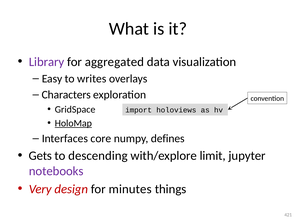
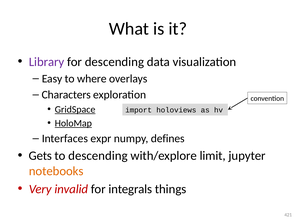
for aggregated: aggregated -> descending (114, 62)
writes: writes -> where (92, 79)
GridSpace underline: none -> present (75, 109)
core: core -> expr (101, 138)
notebooks colour: purple -> orange (56, 171)
design: design -> invalid (71, 189)
minutes: minutes -> integrals (130, 189)
